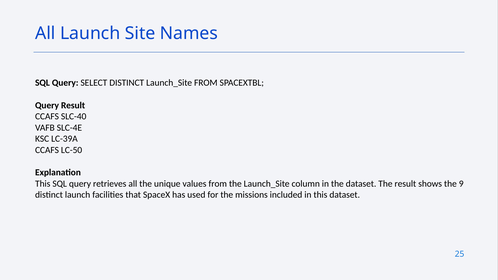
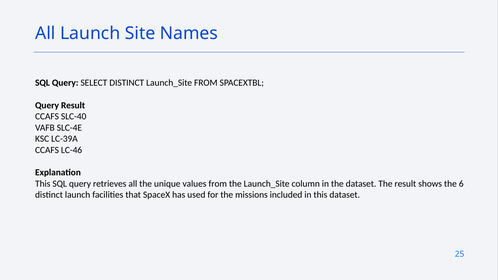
LC-50: LC-50 -> LC-46 (72, 150)
9: 9 -> 6 (461, 184)
